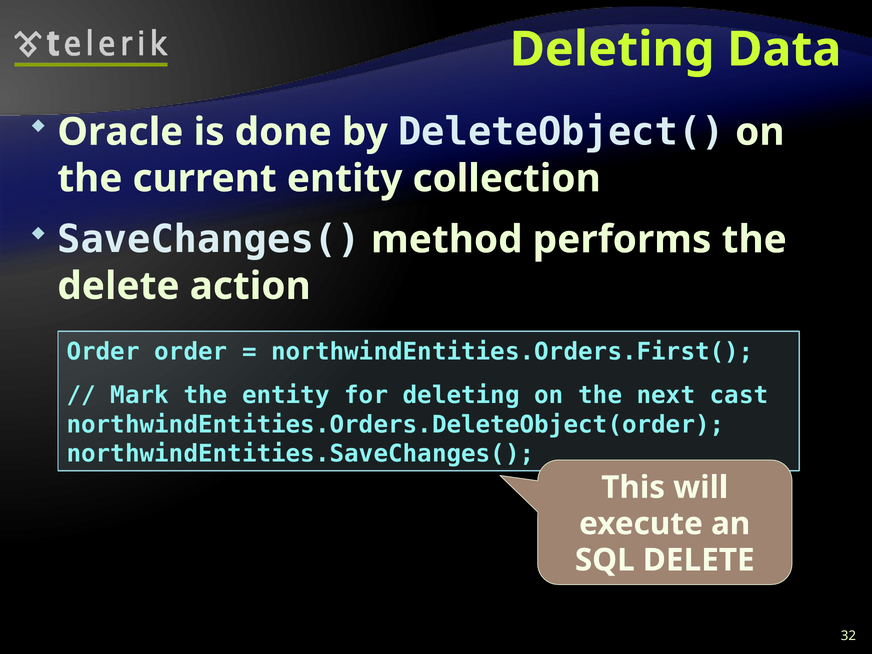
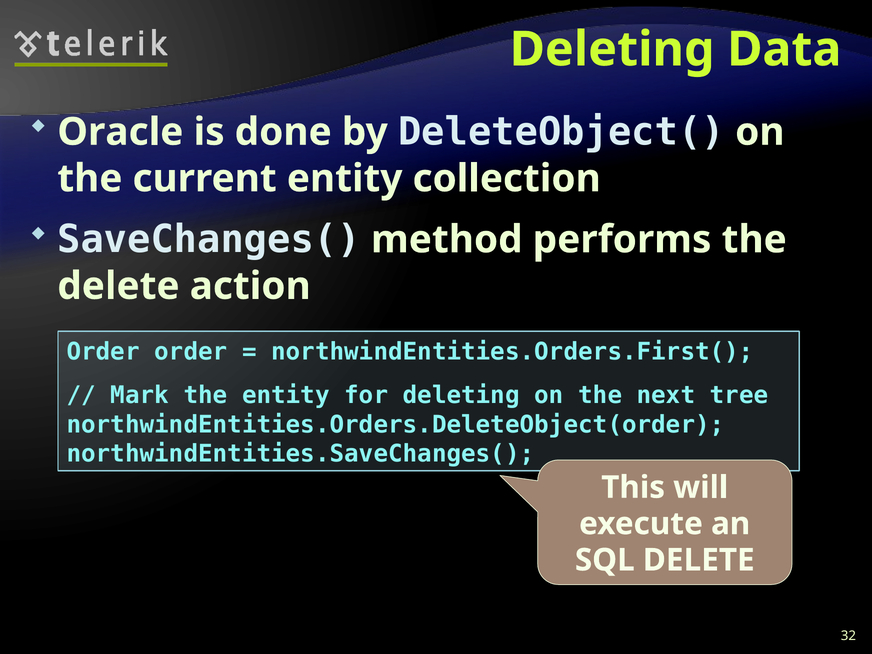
cast: cast -> tree (739, 395)
